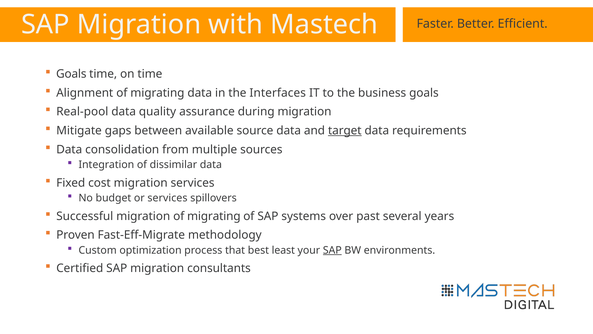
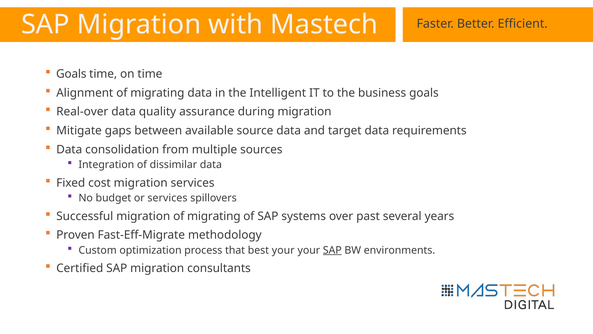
Interfaces: Interfaces -> Intelligent (278, 93)
Real-pool: Real-pool -> Real-over (82, 112)
target underline: present -> none (345, 130)
best least: least -> your (283, 250)
